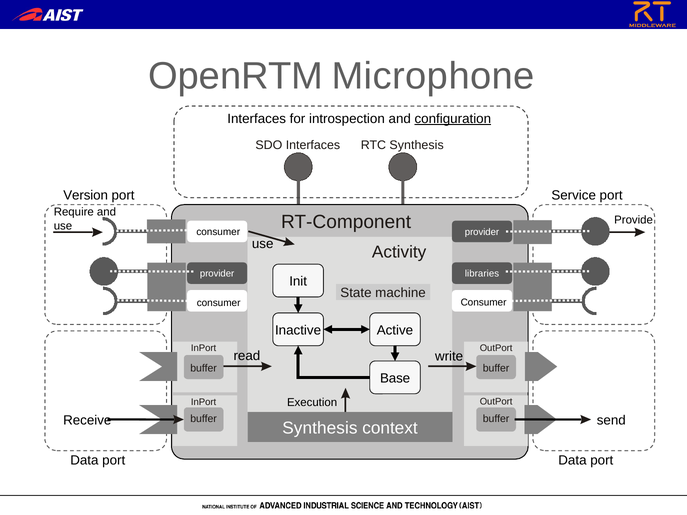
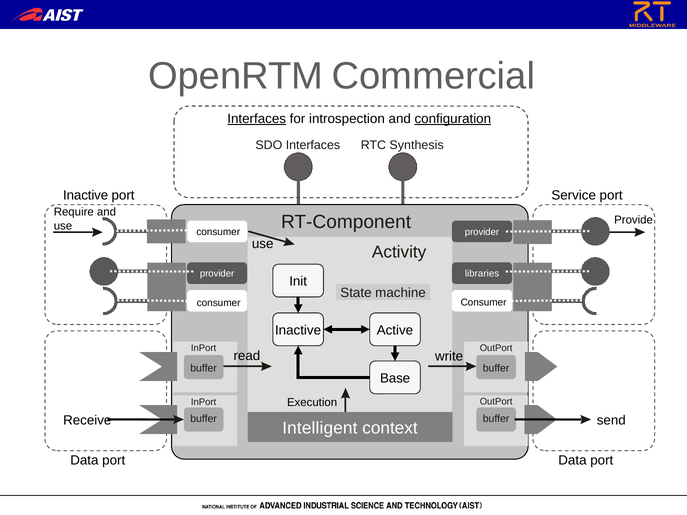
Microphone: Microphone -> Commercial (433, 76)
Interfaces underline: none -> present (257, 119)
Version: Version -> Inactive (86, 196)
Synthesis: Synthesis -> Intelligent (320, 428)
